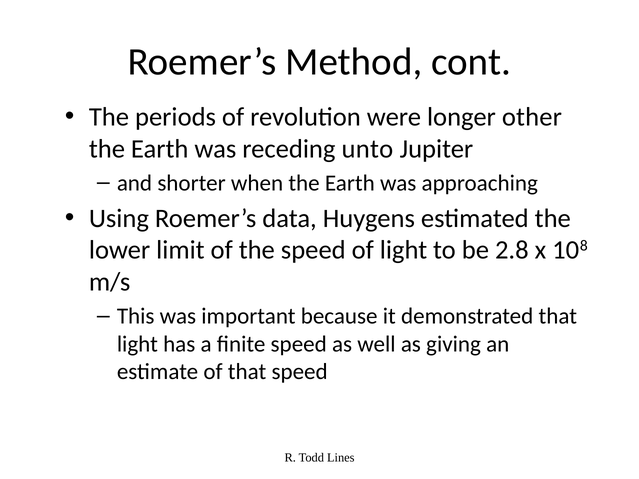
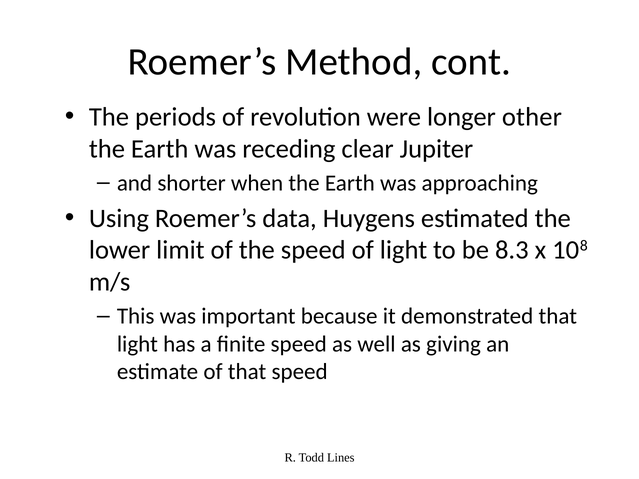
unto: unto -> clear (368, 149)
2.8: 2.8 -> 8.3 (512, 250)
